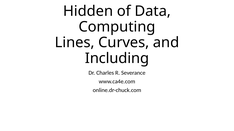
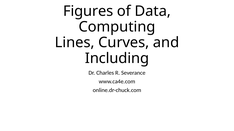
Hidden: Hidden -> Figures (88, 11)
